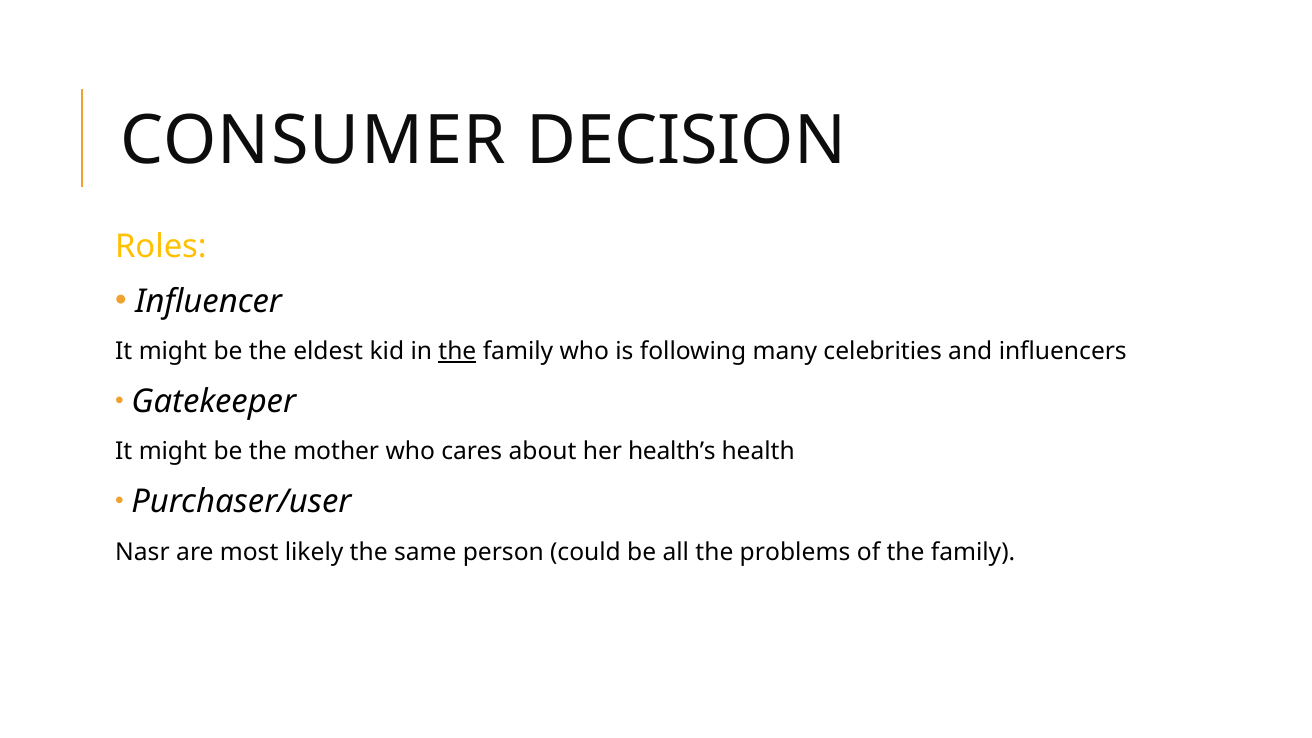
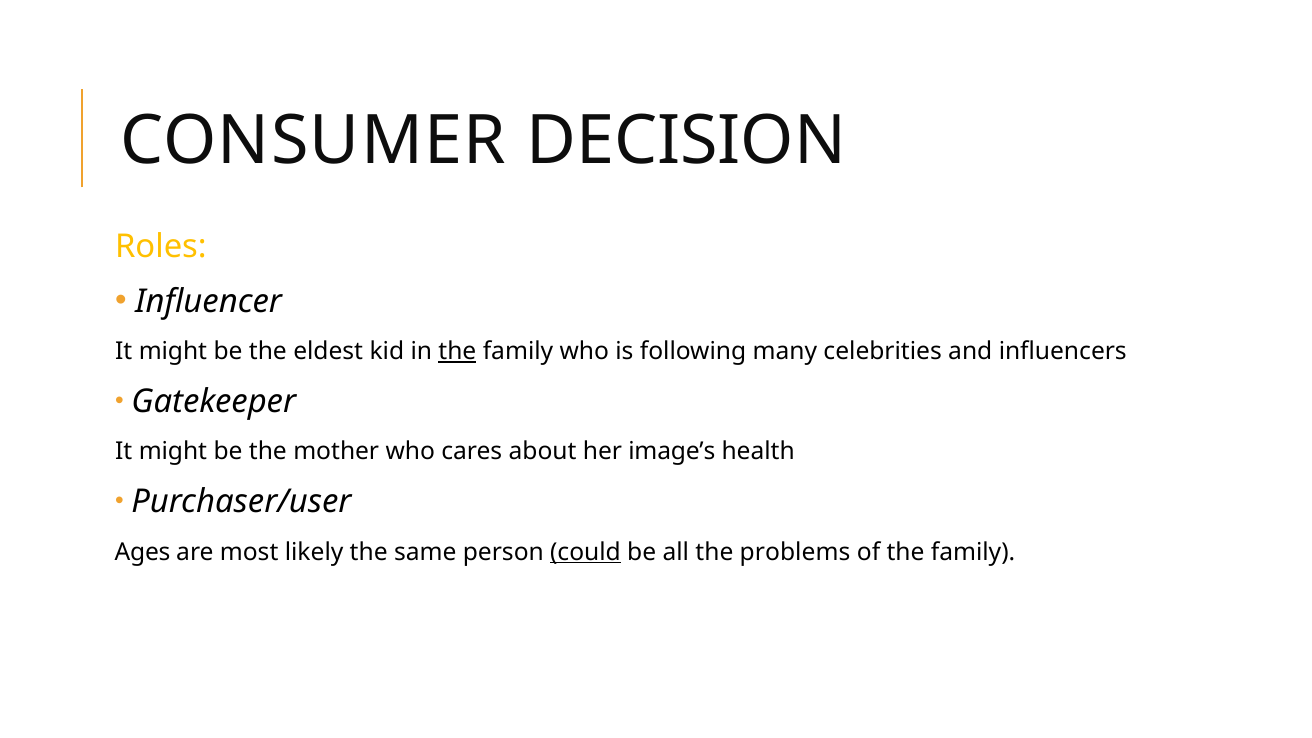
health’s: health’s -> image’s (672, 452)
Nasr: Nasr -> Ages (143, 552)
could underline: none -> present (585, 552)
